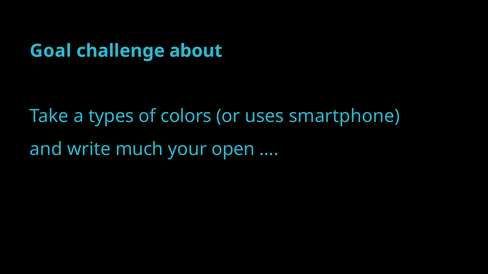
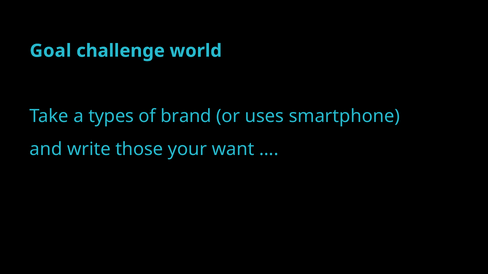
about: about -> world (196, 51)
colors: colors -> brand (186, 116)
much: much -> those (139, 149)
open: open -> want (233, 149)
